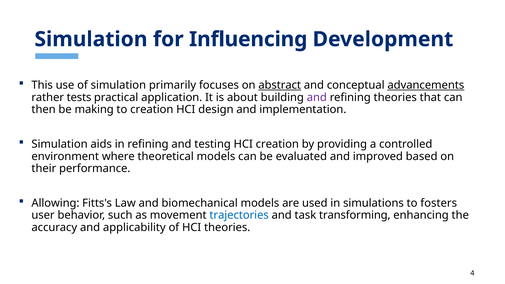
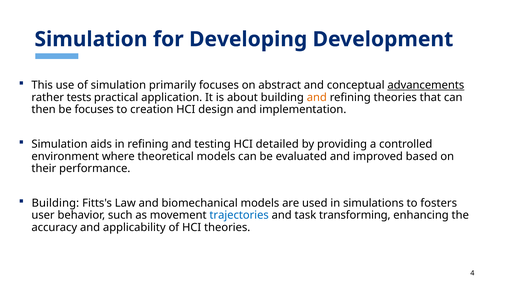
Influencing: Influencing -> Developing (248, 39)
abstract underline: present -> none (280, 85)
and colour: purple -> orange (317, 97)
be making: making -> focuses (94, 109)
HCI creation: creation -> detailed (277, 144)
Allowing: Allowing -> Building (55, 203)
